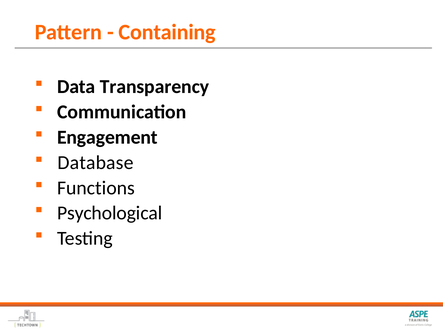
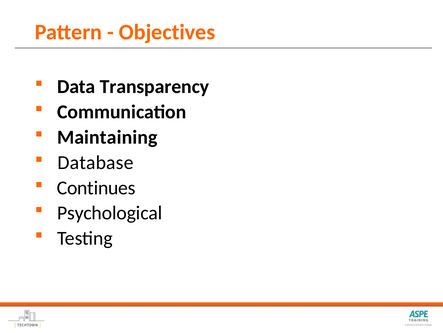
Containing: Containing -> Objectives (167, 32)
Engagement: Engagement -> Maintaining (107, 137)
Functions: Functions -> Continues (96, 187)
